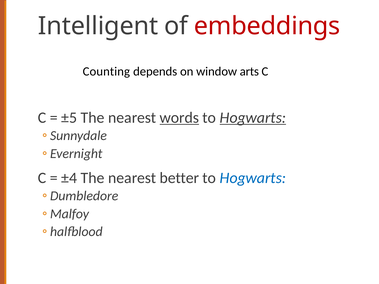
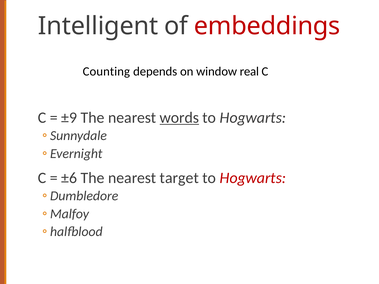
arts: arts -> real (249, 72)
±5: ±5 -> ±9 (69, 118)
Hogwarts underline: present -> none (253, 118)
±4: ±4 -> ±6 (69, 178)
better: better -> target (179, 178)
Hogwarts colour: blue -> red (253, 178)
